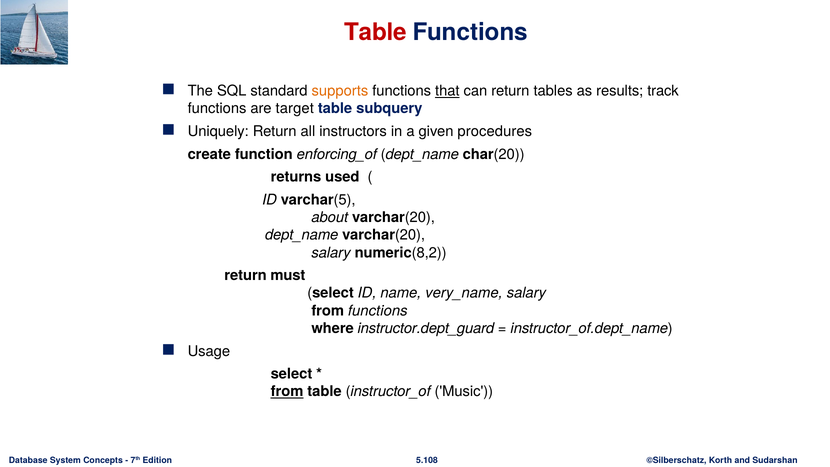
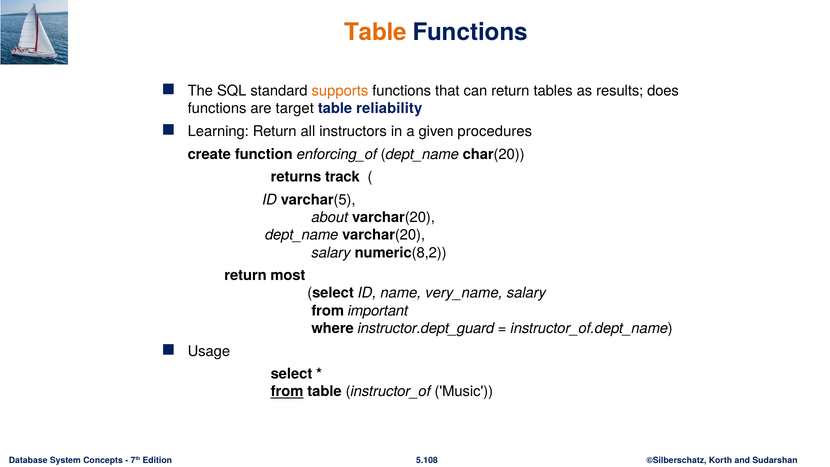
Table colour: red -> orange (376, 32)
that underline: present -> none (447, 91)
track: track -> does (663, 91)
subquery: subquery -> reliability (389, 109)
Uniquely: Uniquely -> Learning (218, 131)
used: used -> track (342, 177)
must: must -> most (288, 275)
from functions: functions -> important (378, 311)
